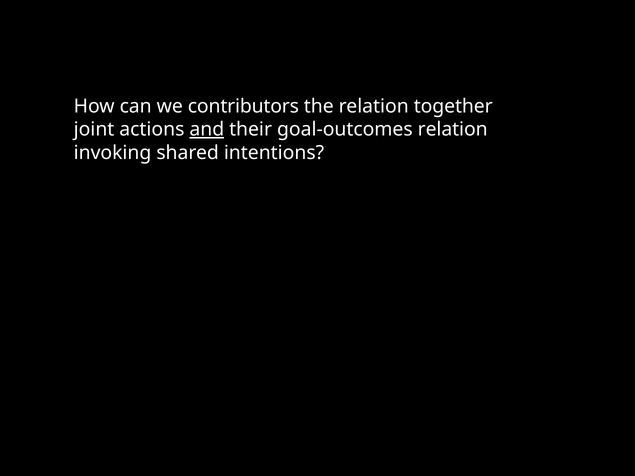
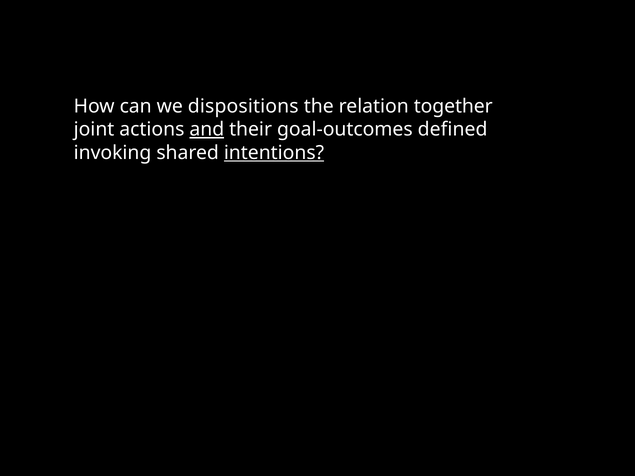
contributors: contributors -> dispositions (243, 106)
goal-outcomes relation: relation -> defined (453, 129)
intentions underline: none -> present (274, 153)
